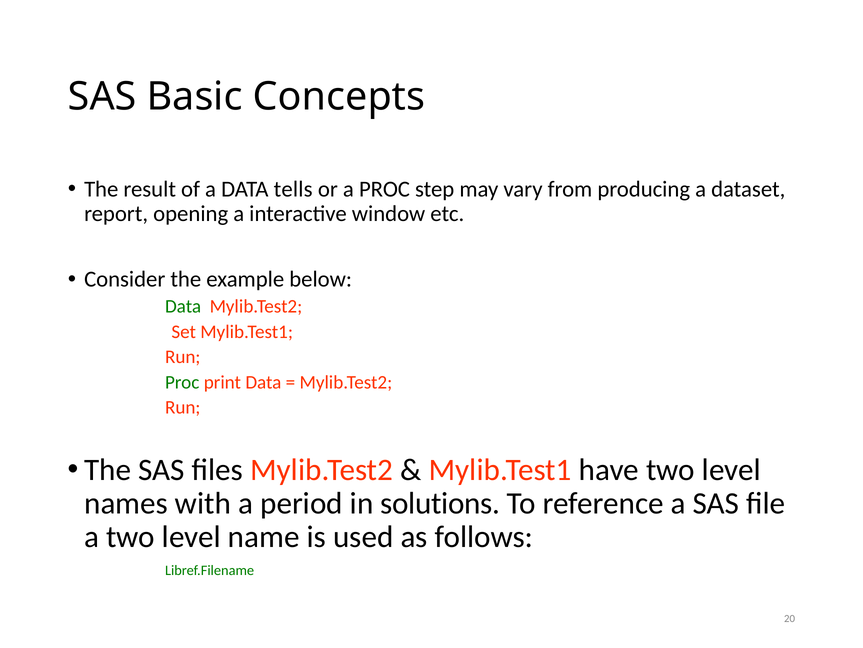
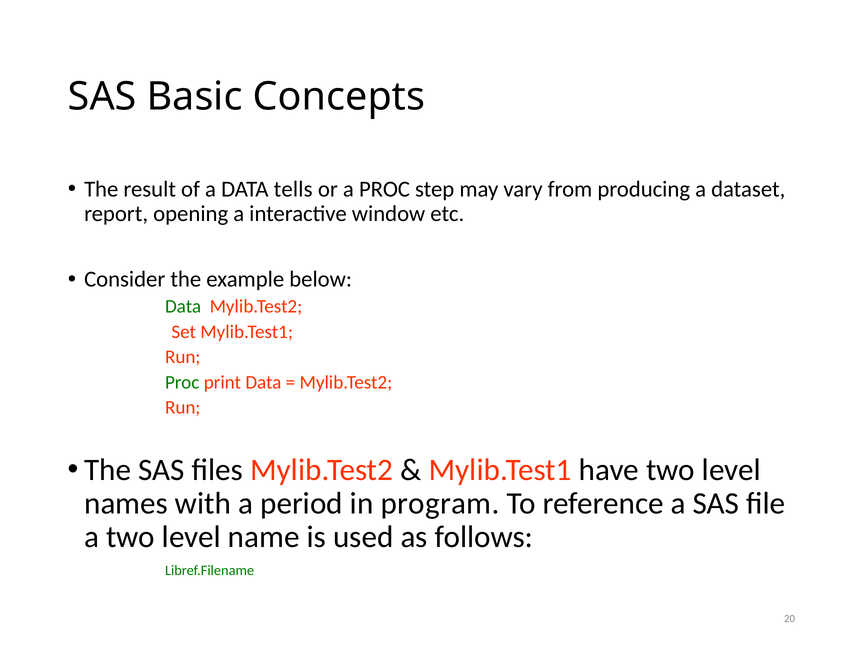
solutions: solutions -> program (440, 503)
